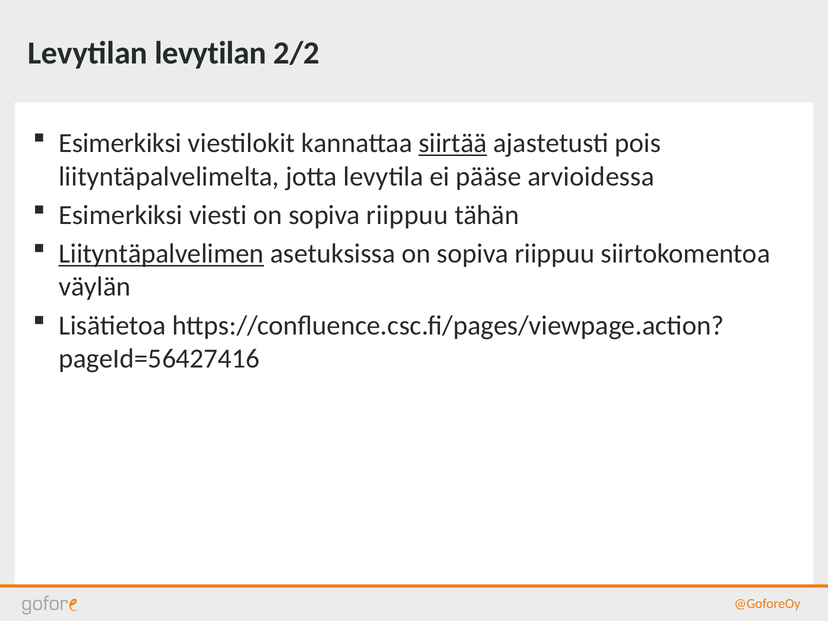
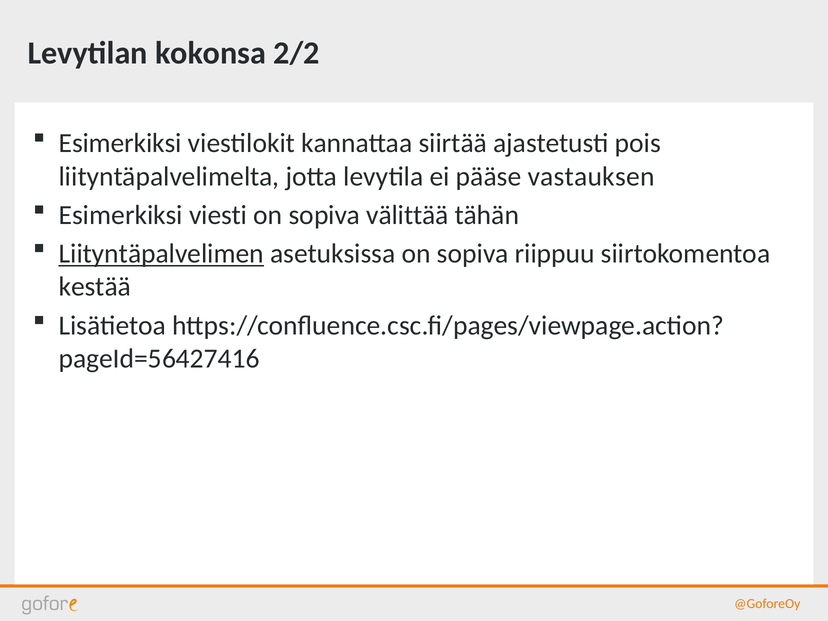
Levytilan levytilan: levytilan -> kokonsa (211, 53)
siirtää underline: present -> none (453, 143)
arvioidessa: arvioidessa -> vastauksen (591, 176)
riippuu: riippuu -> välittää (408, 215)
väylän: väylän -> kestää (95, 287)
